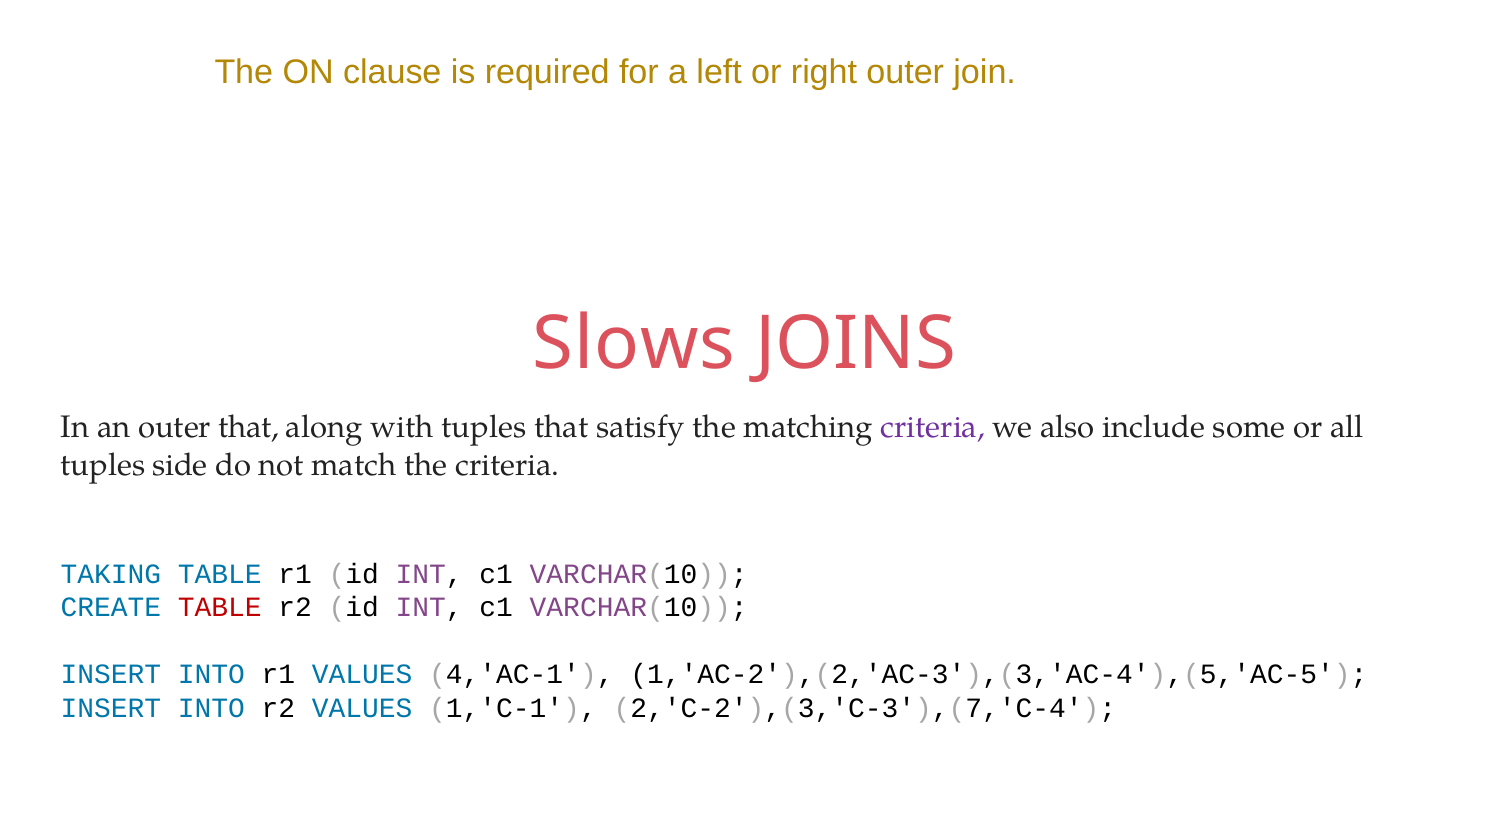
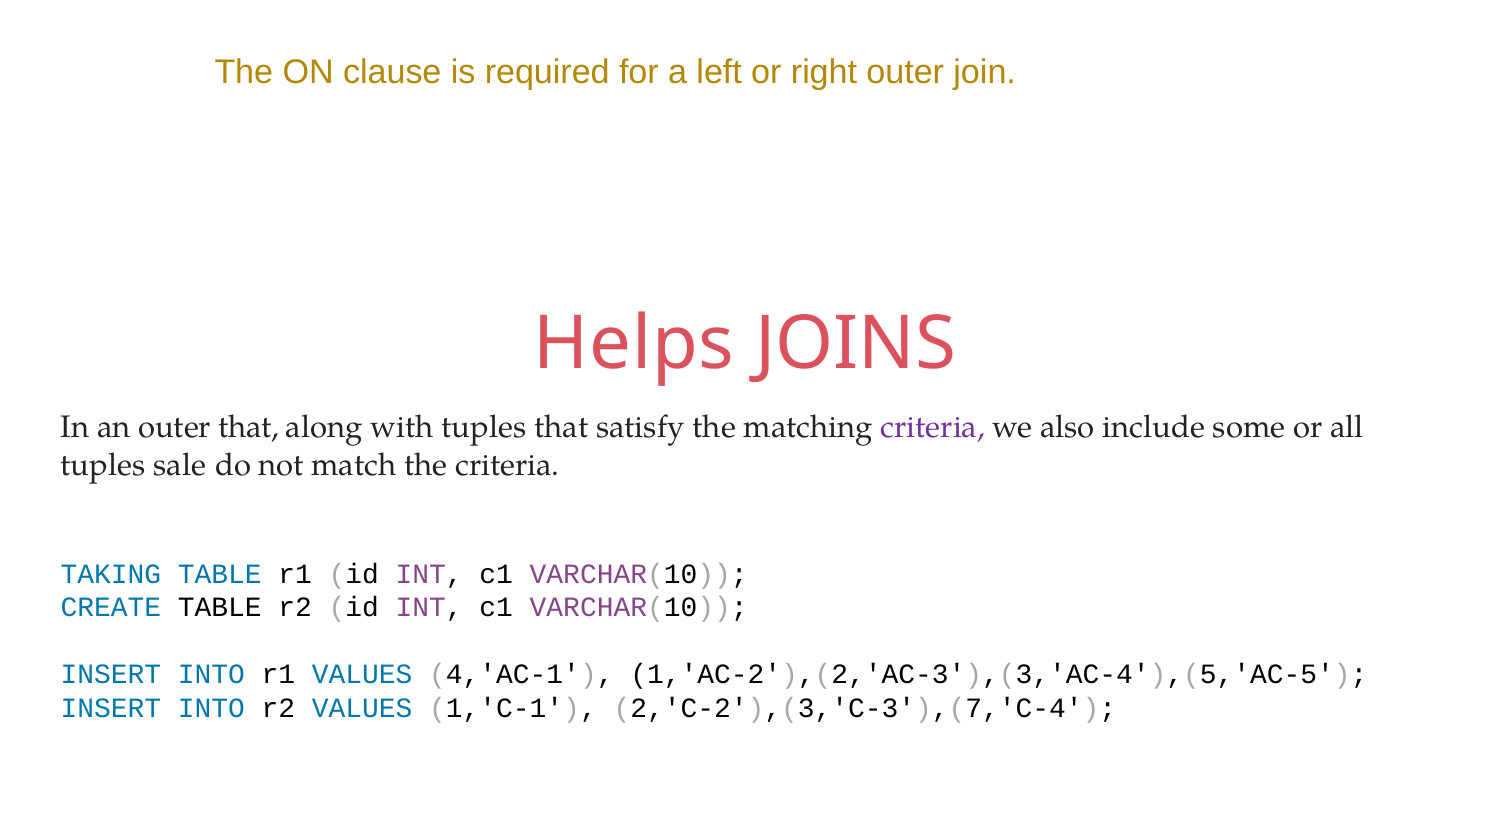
Slows: Slows -> Helps (634, 344)
side: side -> sale (180, 465)
TABLE colour: red -> black (220, 607)
